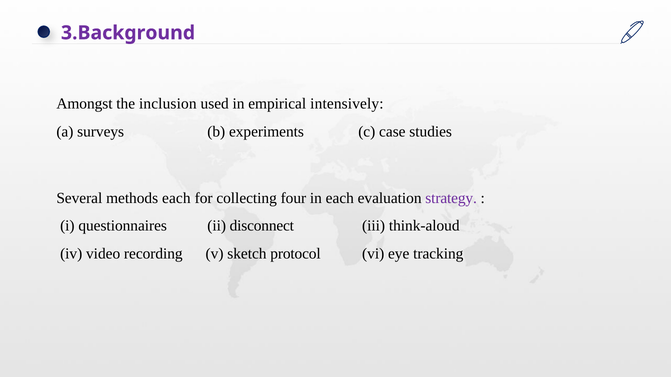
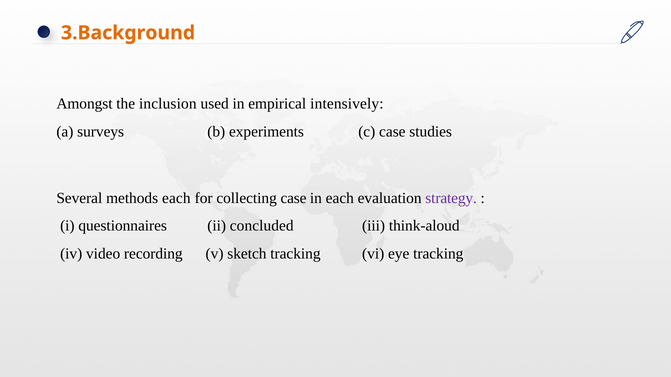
3.Background colour: purple -> orange (128, 33)
collecting four: four -> case (293, 199)
disconnect: disconnect -> concluded (262, 226)
sketch protocol: protocol -> tracking (295, 254)
